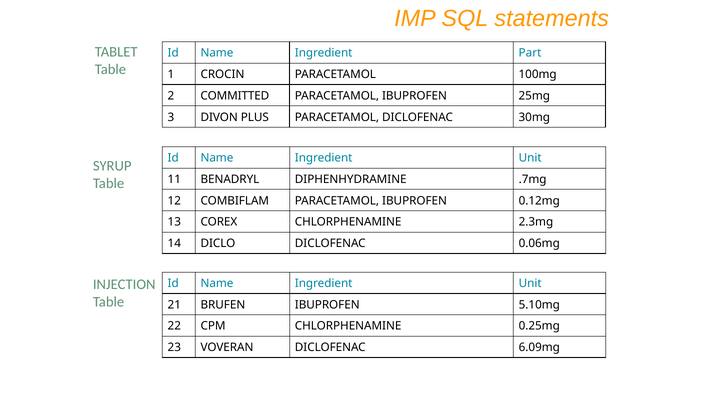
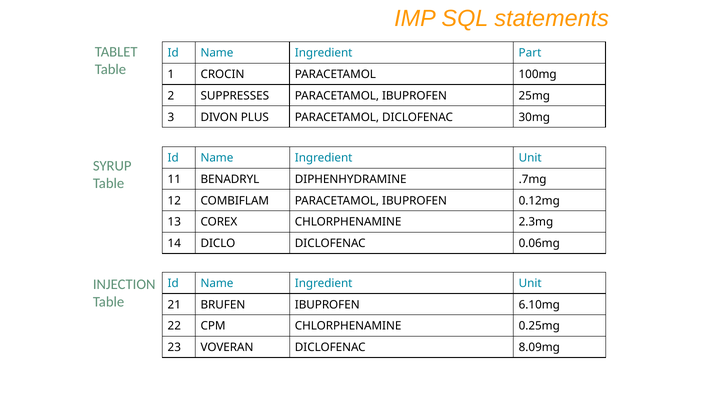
COMMITTED: COMMITTED -> SUPPRESSES (235, 96)
5.10mg: 5.10mg -> 6.10mg (539, 305)
6.09mg: 6.09mg -> 8.09mg (539, 347)
